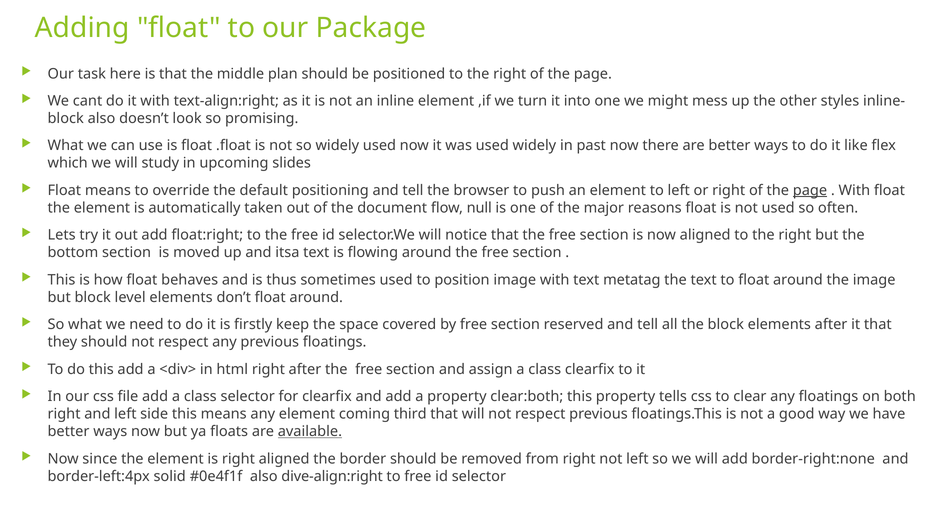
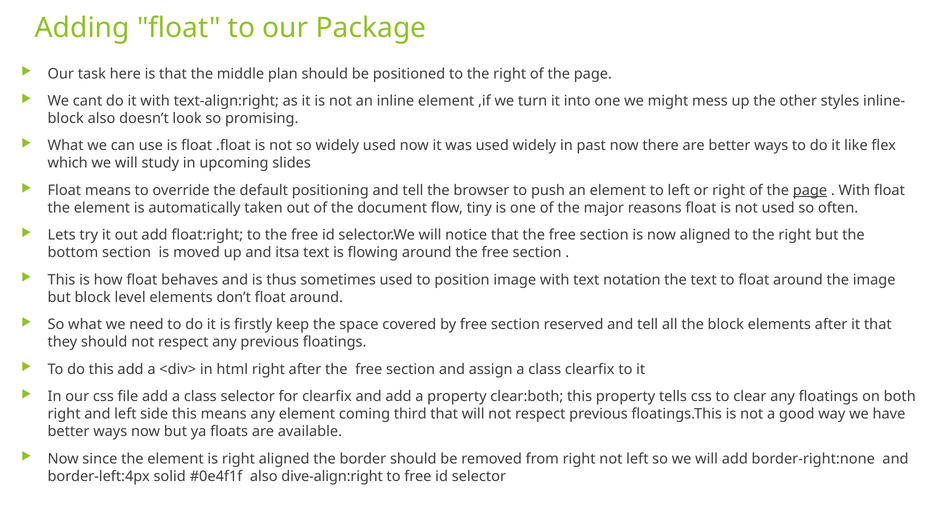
null: null -> tiny (479, 208)
metatag: metatag -> notation (632, 280)
available underline: present -> none (310, 431)
